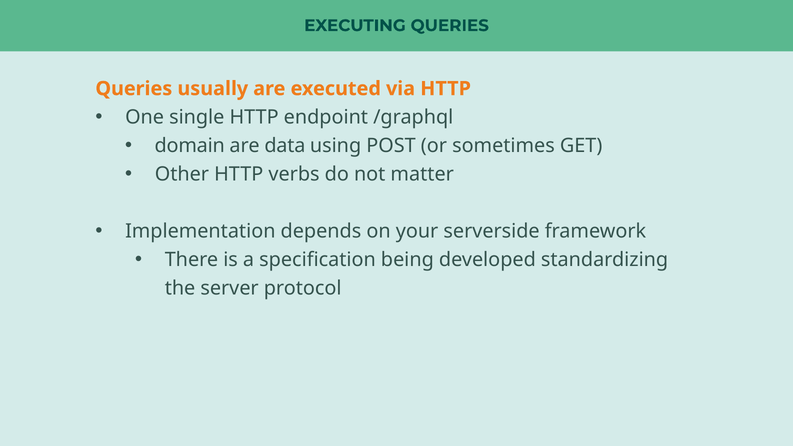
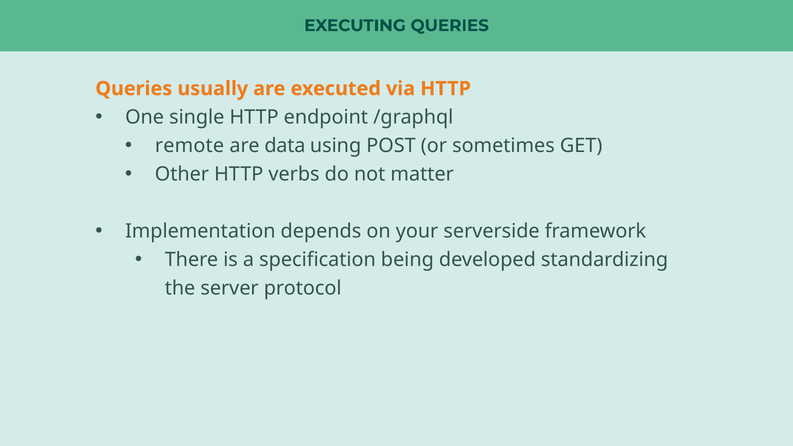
domain: domain -> remote (189, 146)
